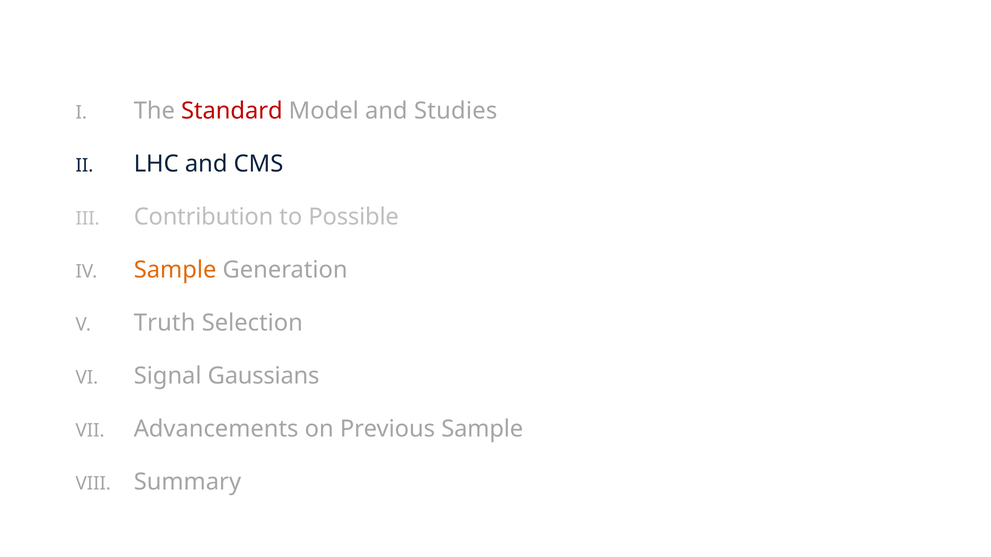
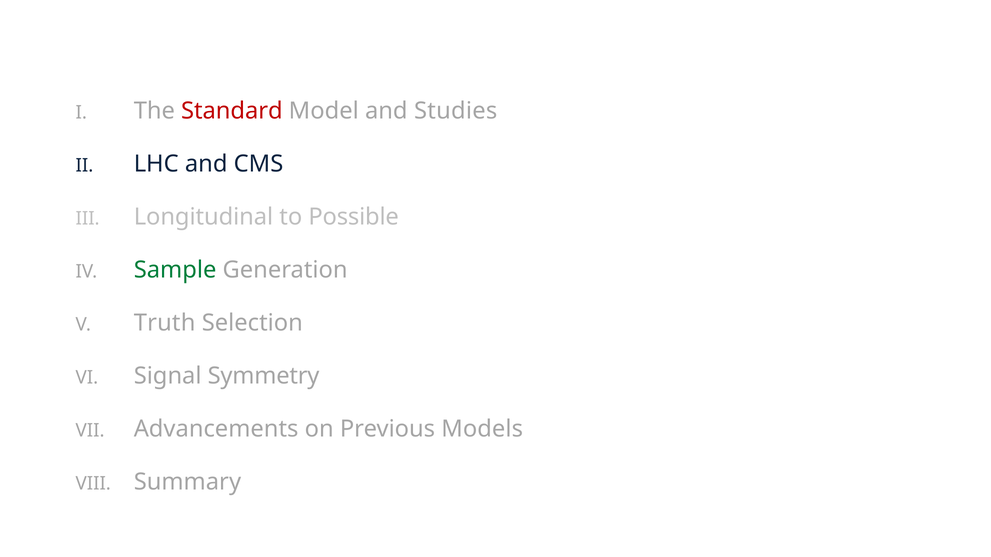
Contribution: Contribution -> Longitudinal (203, 217)
Sample colour: orange -> green (175, 270)
Gaussians: Gaussians -> Symmetry (264, 376)
Previous Sample: Sample -> Models (482, 429)
